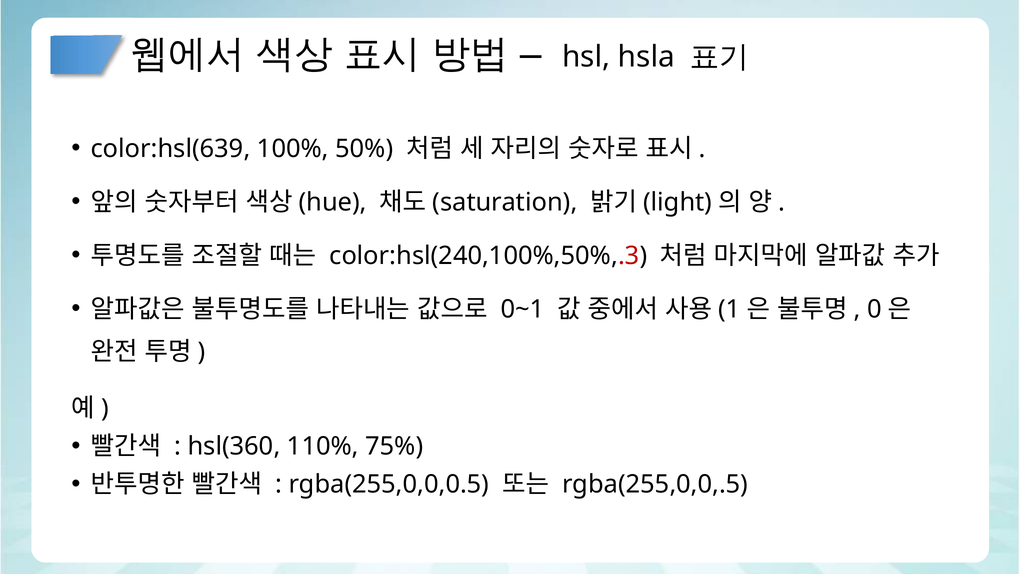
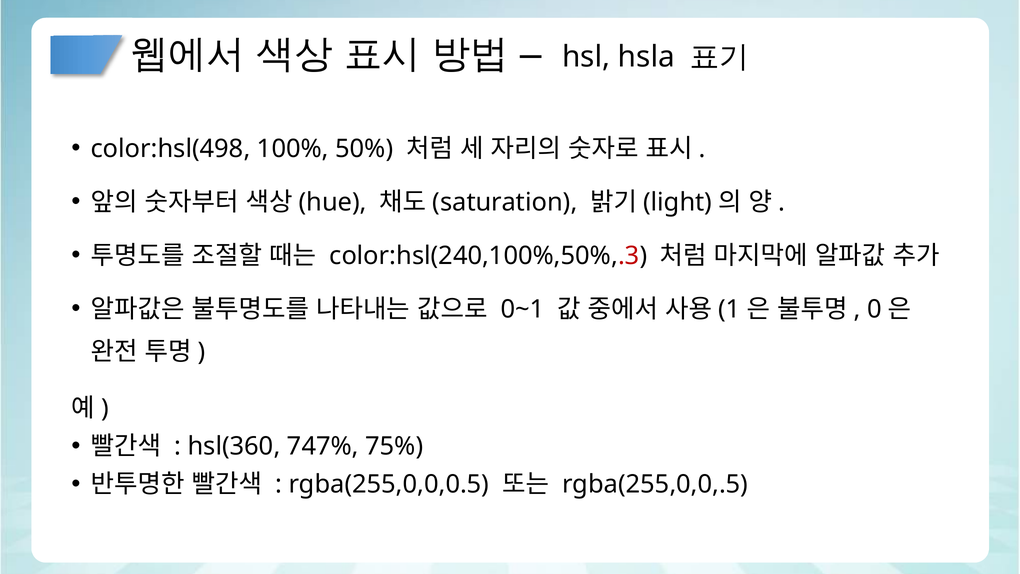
color:hsl(639: color:hsl(639 -> color:hsl(498 (171, 149)
110%: 110% -> 747% (323, 446)
